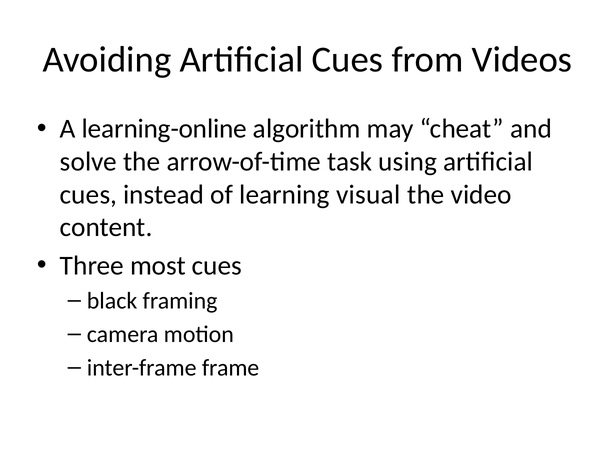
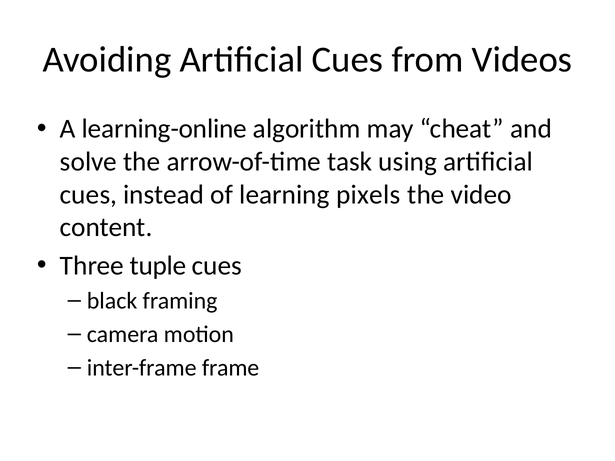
visual: visual -> pixels (368, 195)
most: most -> tuple (158, 266)
